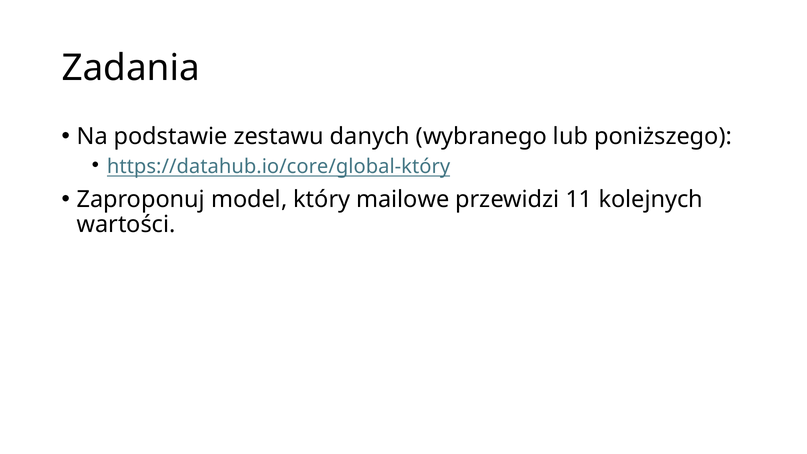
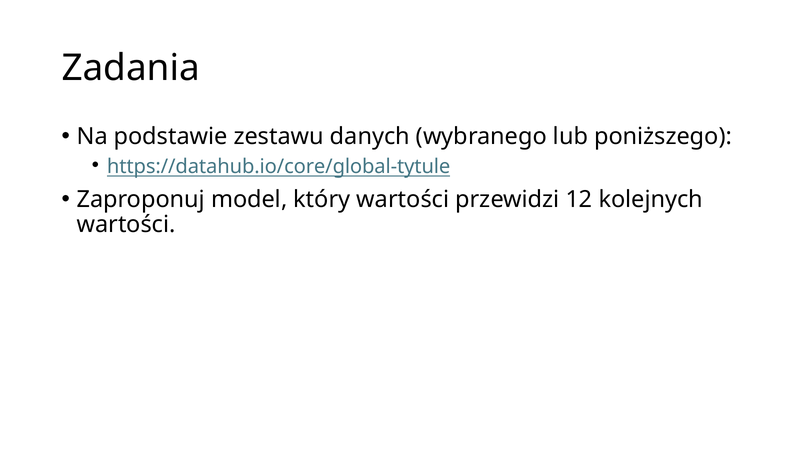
https://datahub.io/core/global-który: https://datahub.io/core/global-który -> https://datahub.io/core/global-tytule (279, 167)
który mailowe: mailowe -> wartości (403, 199)
11: 11 -> 12 (579, 199)
